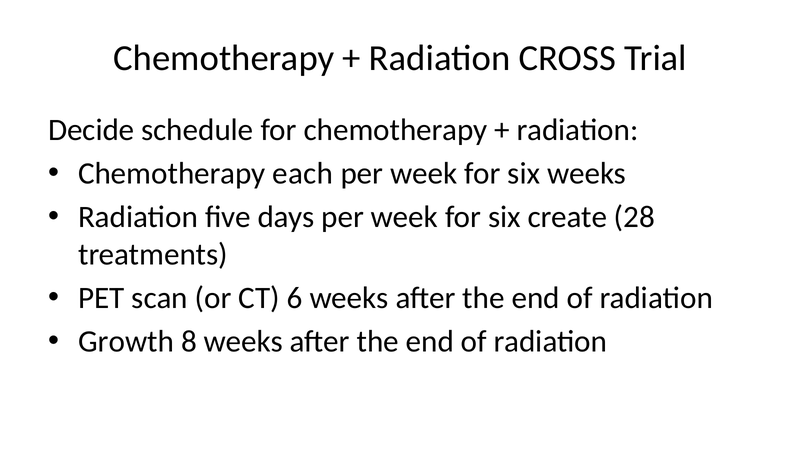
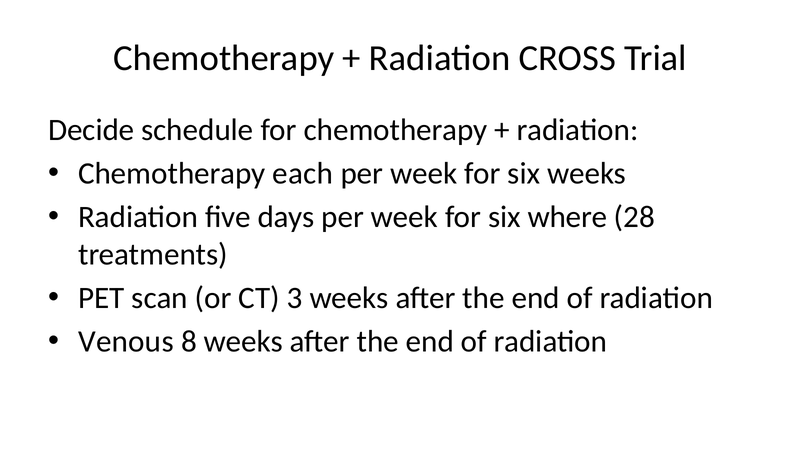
create: create -> where (568, 217)
6: 6 -> 3 (295, 298)
Growth: Growth -> Venous (126, 342)
